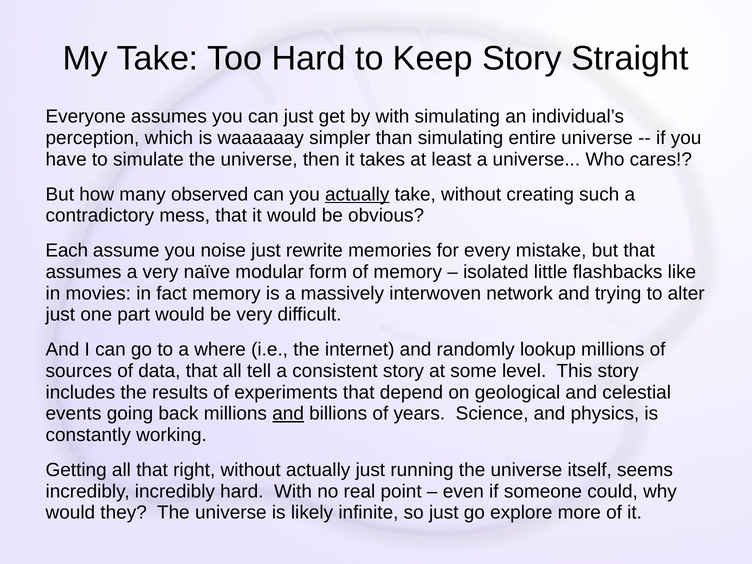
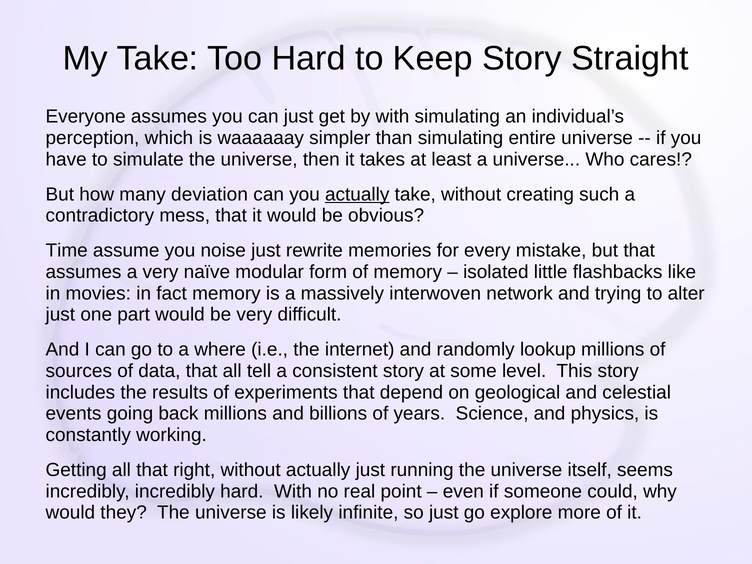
observed: observed -> deviation (210, 194)
Each: Each -> Time (67, 251)
and underline: present -> none (288, 414)
